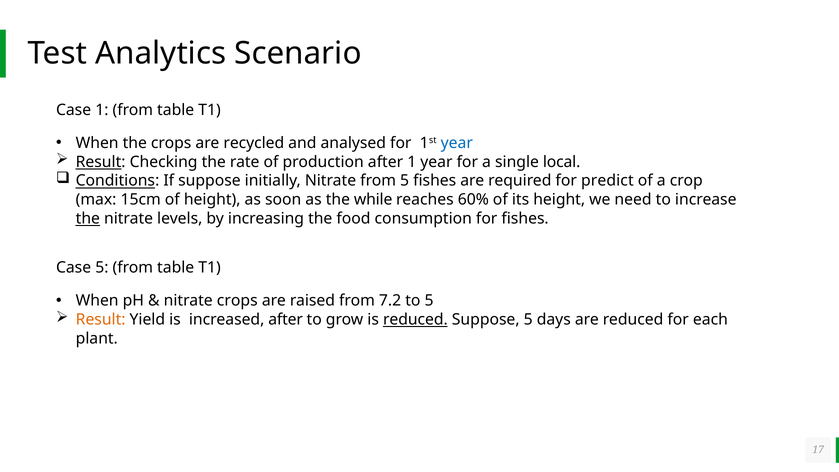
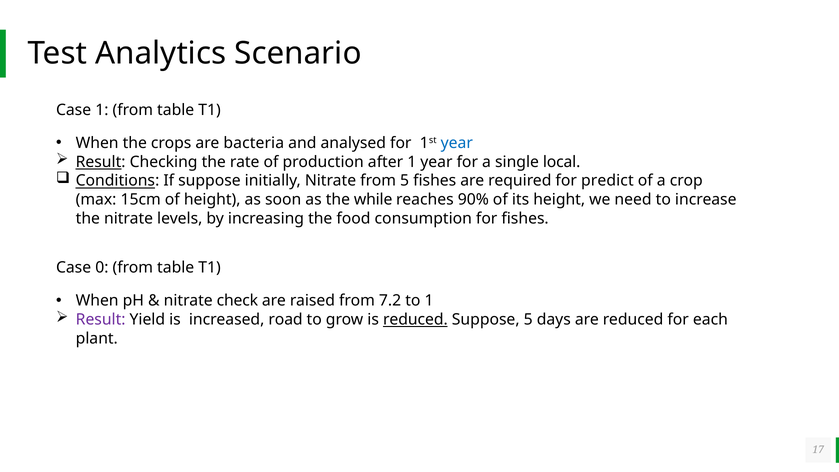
recycled: recycled -> bacteria (254, 143)
60%: 60% -> 90% (473, 200)
the underline: present -> none (88, 218)
Case 5: 5 -> 0 (102, 268)
nitrate crops: crops -> check (237, 301)
to 5: 5 -> 1 (429, 301)
Result colour: orange -> purple (101, 320)
increased after: after -> road (286, 320)
